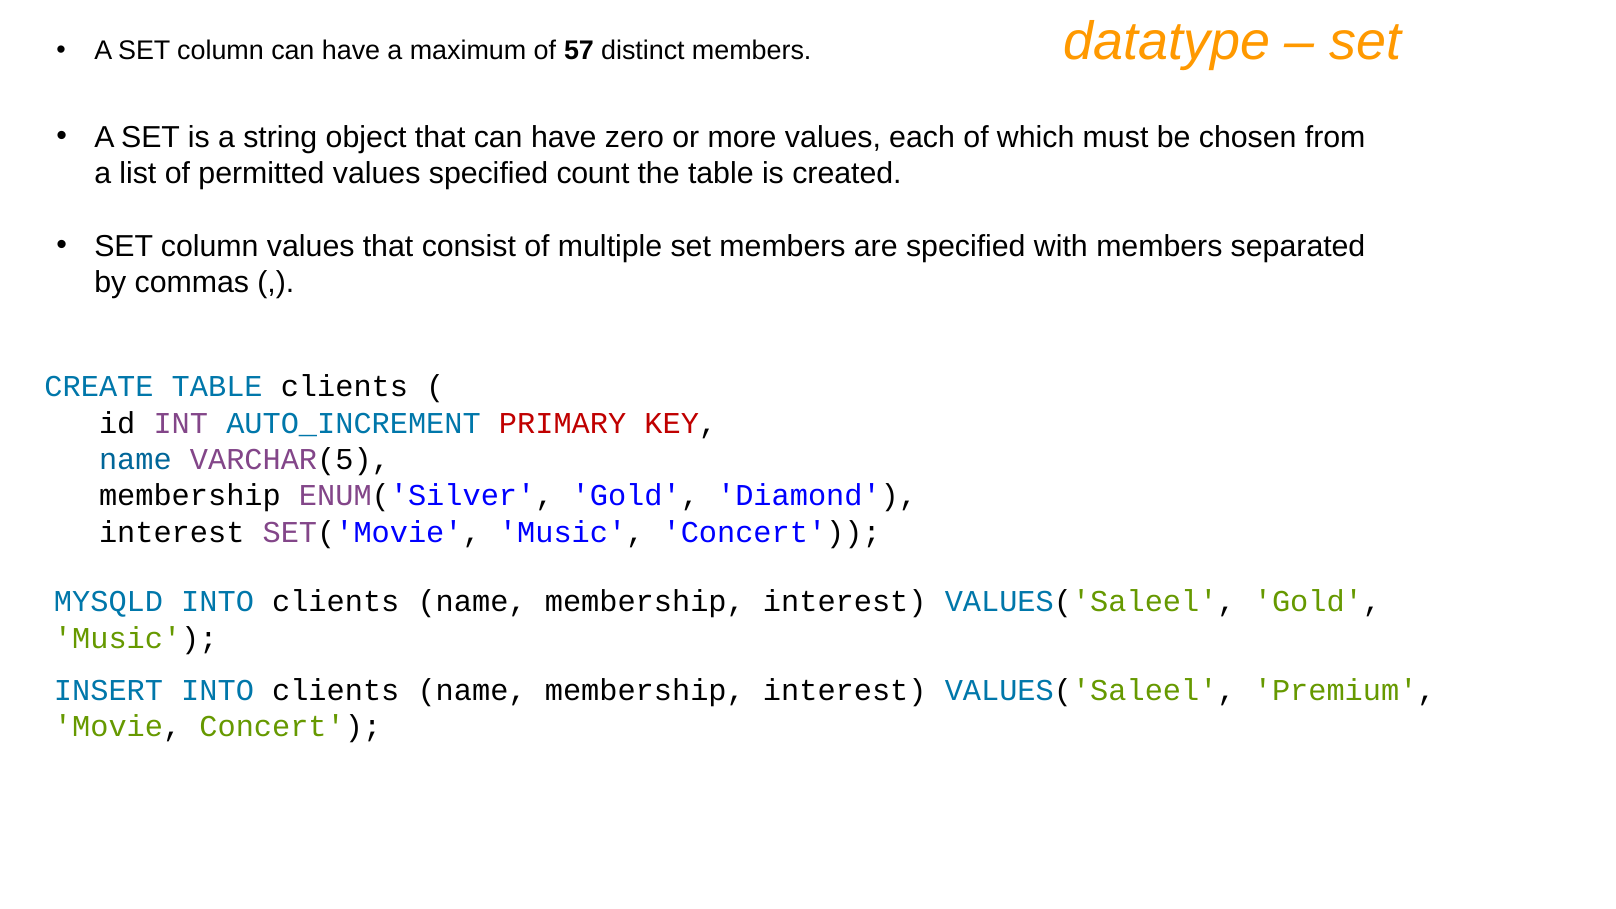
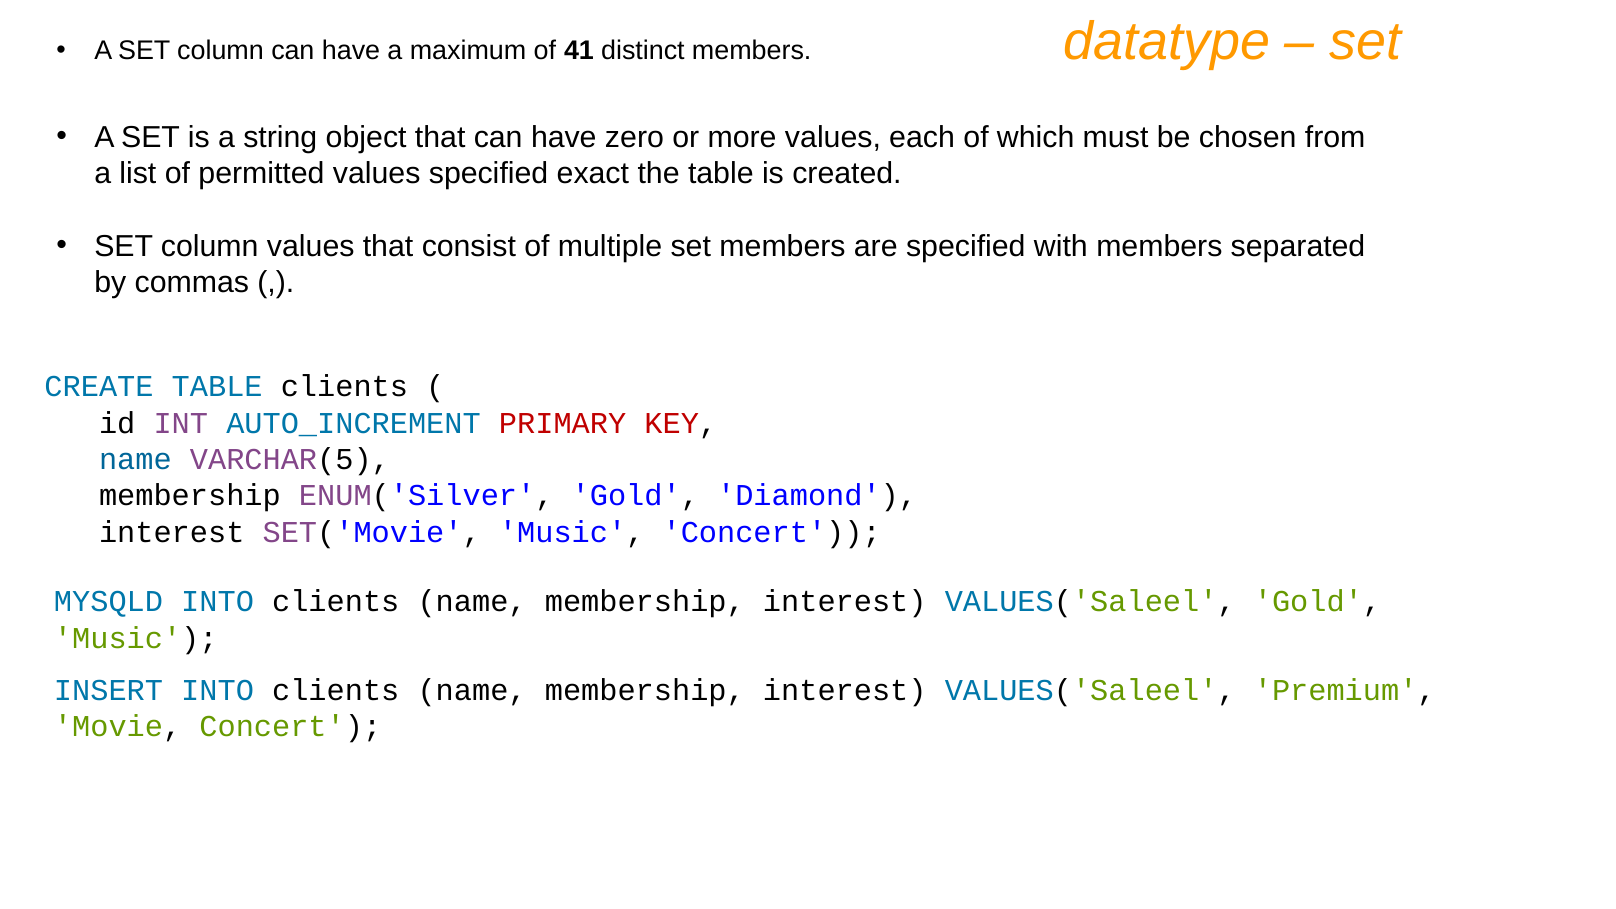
57: 57 -> 41 (579, 51)
count: count -> exact (593, 174)
